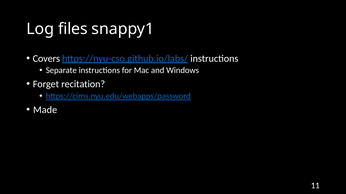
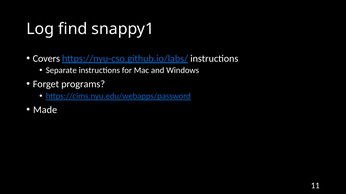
files: files -> find (73, 29)
recitation: recitation -> programs (83, 84)
